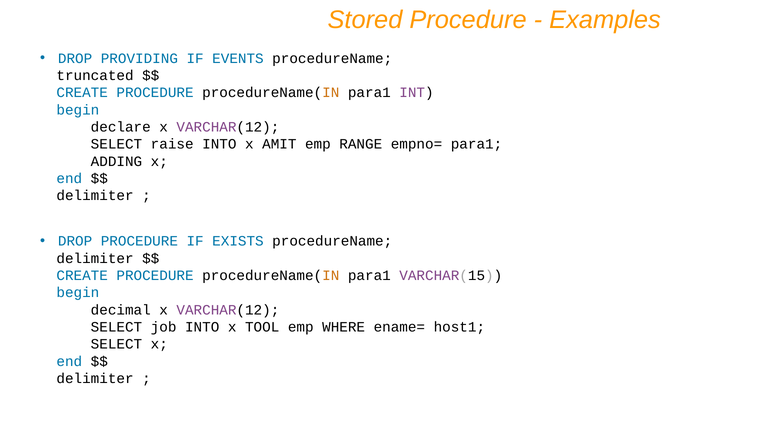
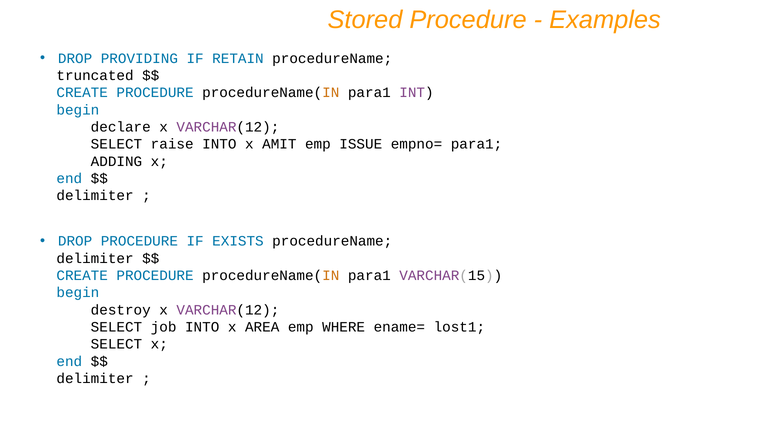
EVENTS: EVENTS -> RETAIN (238, 58)
RANGE: RANGE -> ISSUE (361, 144)
decimal: decimal -> destroy (121, 310)
TOOL: TOOL -> AREA (262, 327)
host1: host1 -> lost1 (459, 327)
